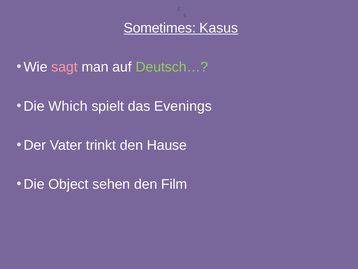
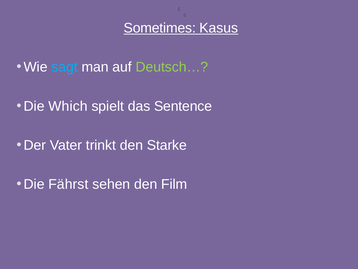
sagt colour: pink -> light blue (65, 67)
Evenings: Evenings -> Sentence (183, 106)
Hause: Hause -> Starke (167, 145)
Object: Object -> Fährst (68, 184)
